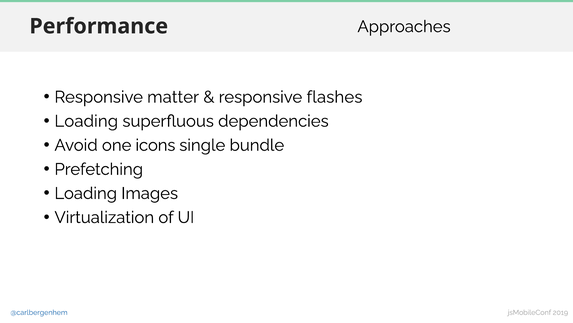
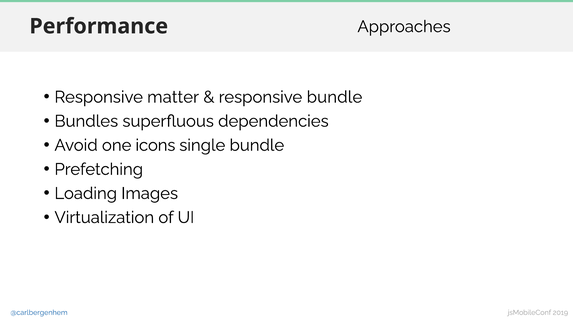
responsive flashes: flashes -> bundle (334, 97)
Loading: Loading -> Bundles (86, 121)
